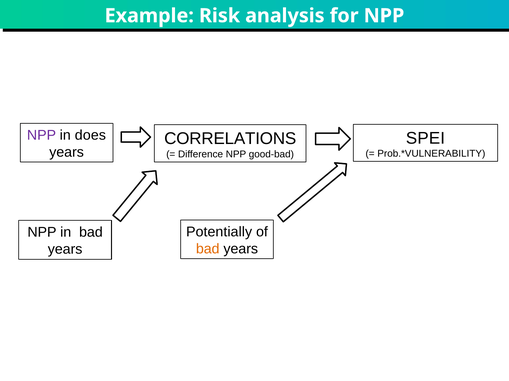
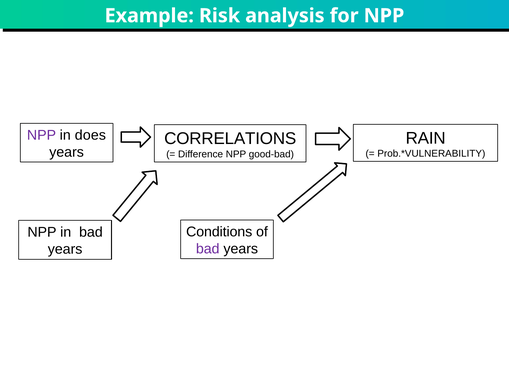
SPEI: SPEI -> RAIN (426, 138)
Potentially: Potentially -> Conditions (219, 232)
bad colour: orange -> purple (208, 249)
